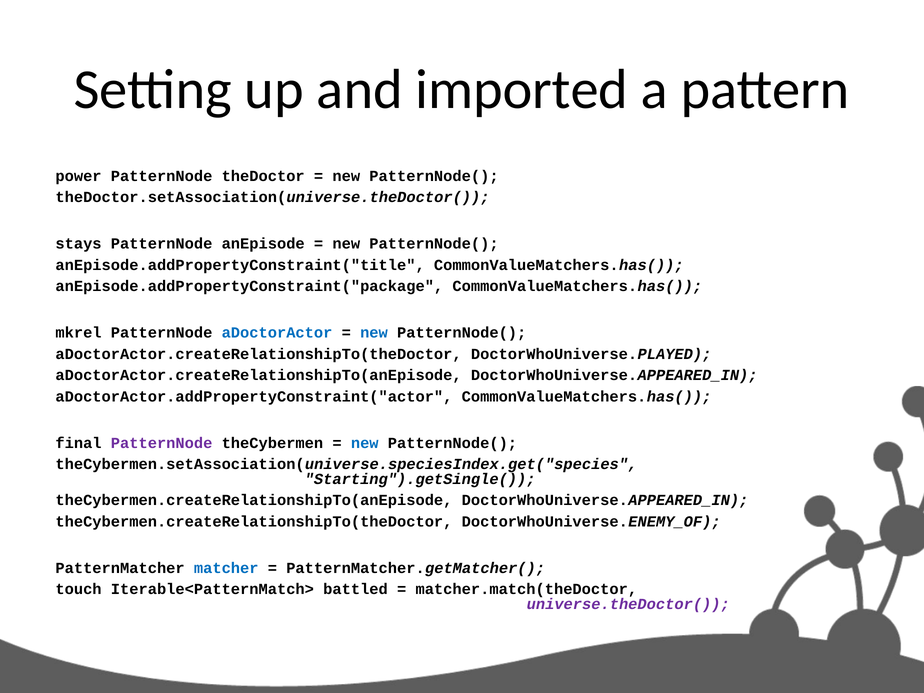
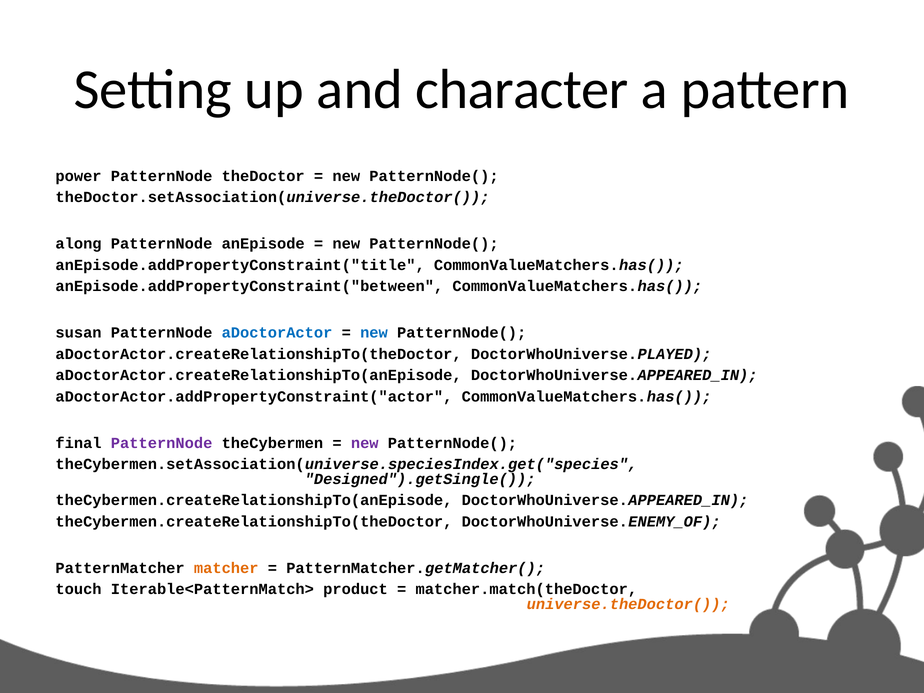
imported: imported -> character (522, 89)
stays: stays -> along (79, 244)
anEpisode.addPropertyConstraint("package: anEpisode.addPropertyConstraint("package -> anEpisode.addPropertyConstraint("between (249, 286)
mkrel: mkrel -> susan (79, 333)
new colour: blue -> purple (365, 443)
Starting").getSingle(: Starting").getSingle( -> Designed").getSingle( (420, 479)
matcher colour: blue -> orange (226, 568)
battled: battled -> product (356, 589)
universe.theDoctor( colour: purple -> orange (628, 604)
